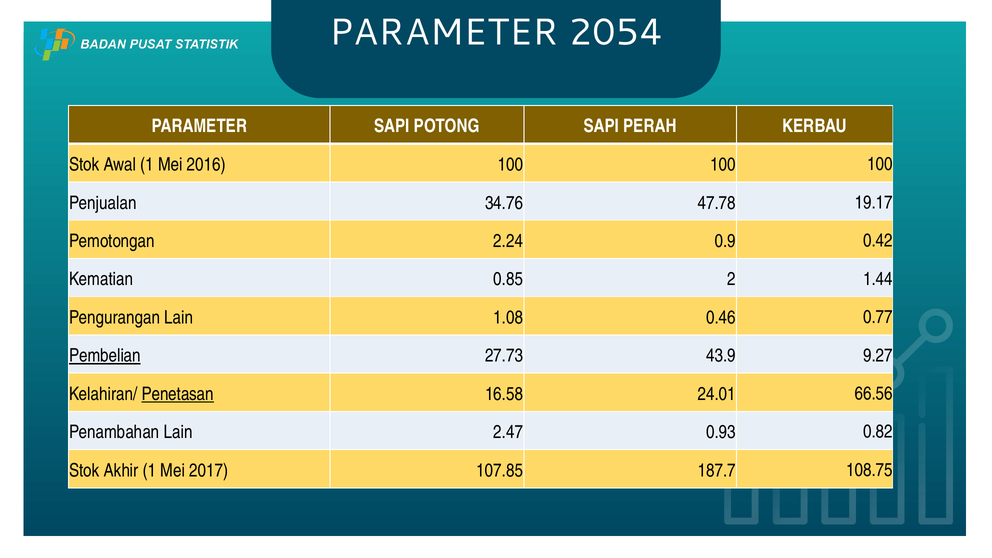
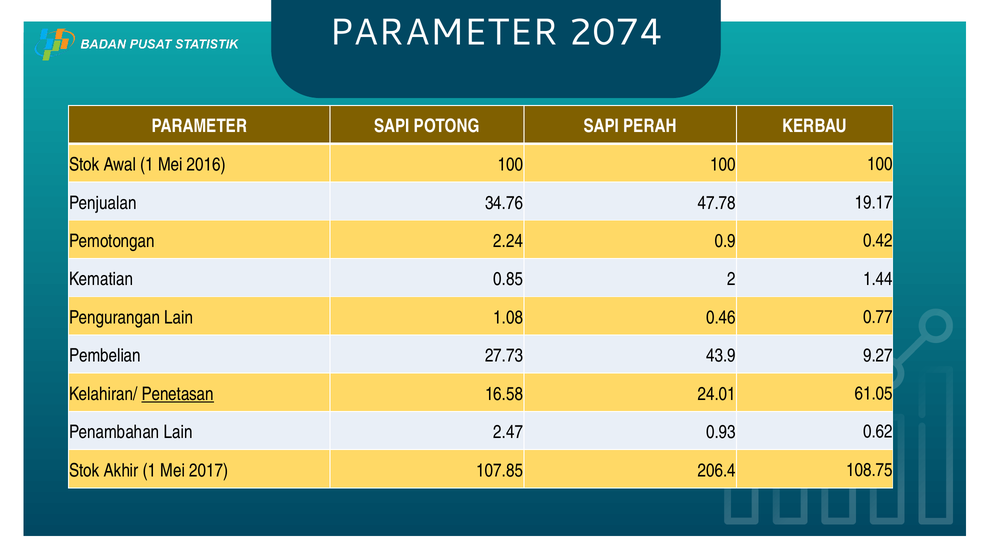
2054: 2054 -> 2074 (616, 32)
Pembelian underline: present -> none (105, 356)
66.56: 66.56 -> 61.05 (874, 394)
0.82: 0.82 -> 0.62 (878, 432)
187.7: 187.7 -> 206.4 (717, 470)
